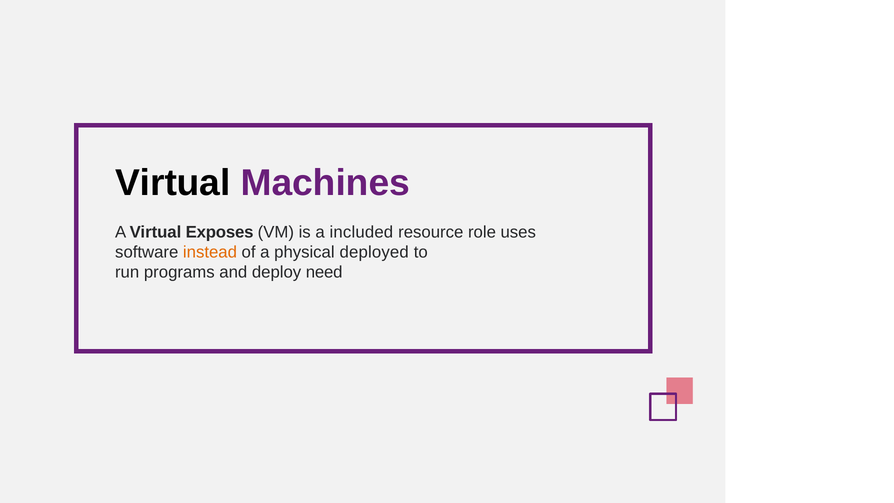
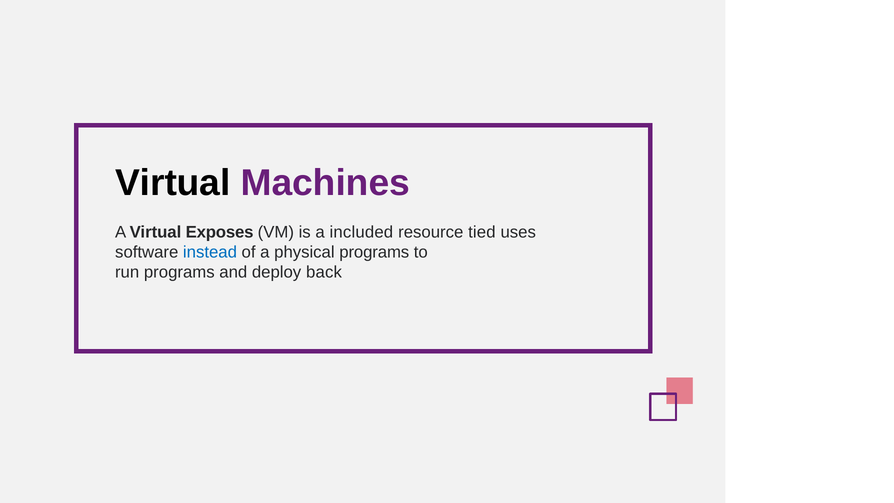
role: role -> tied (482, 232)
instead colour: orange -> blue (210, 252)
physical deployed: deployed -> programs (374, 252)
need: need -> back (324, 272)
